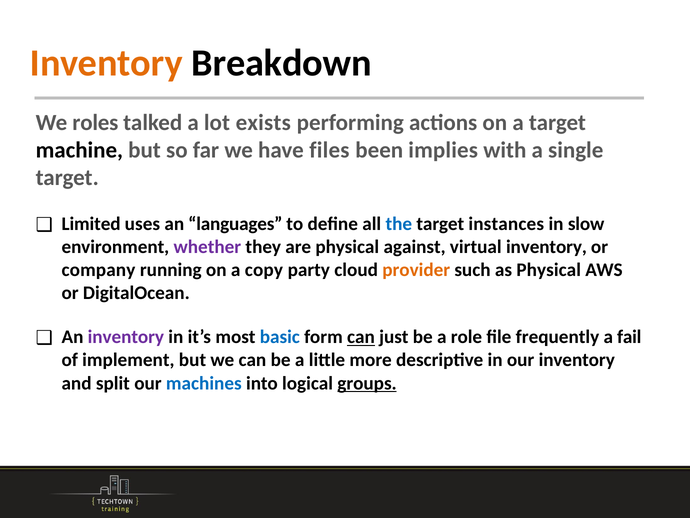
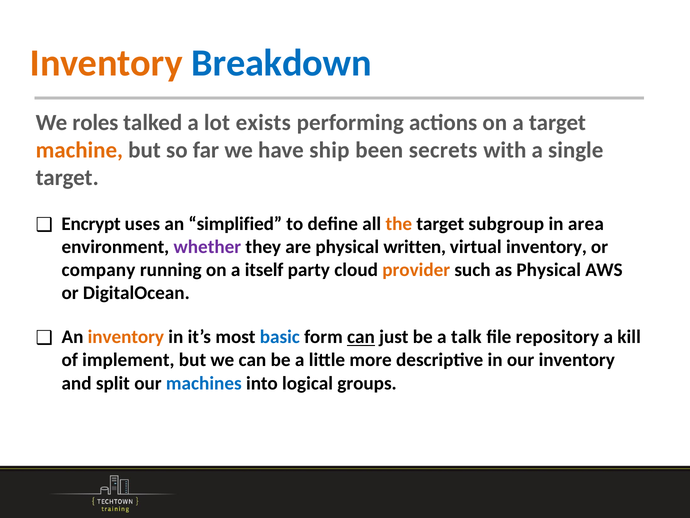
Breakdown colour: black -> blue (282, 63)
machine colour: black -> orange (79, 150)
files: files -> ship (329, 150)
implies: implies -> secrets (443, 150)
Limited: Limited -> Encrypt (91, 224)
languages: languages -> simplified (235, 224)
the colour: blue -> orange (399, 224)
instances: instances -> subgroup (506, 224)
slow: slow -> area (586, 224)
against: against -> written (415, 247)
copy: copy -> itself (264, 270)
inventory colour: purple -> orange (126, 337)
role: role -> talk (466, 337)
frequently: frequently -> repository (557, 337)
fail: fail -> kill (629, 337)
groups underline: present -> none (367, 383)
